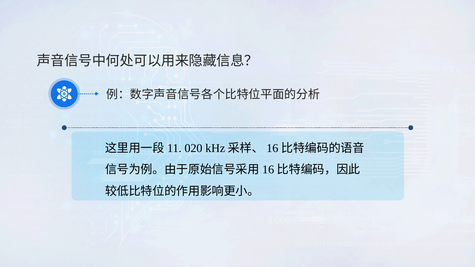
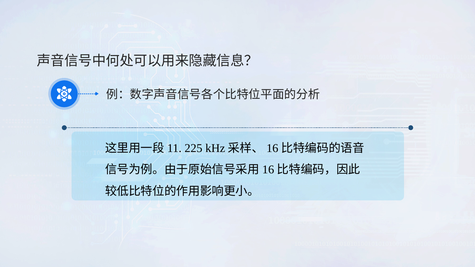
020: 020 -> 225 (193, 148)
